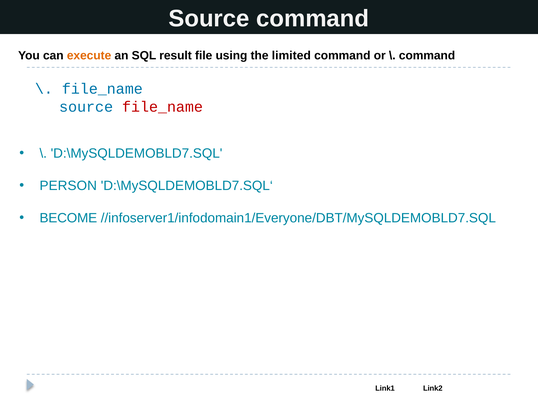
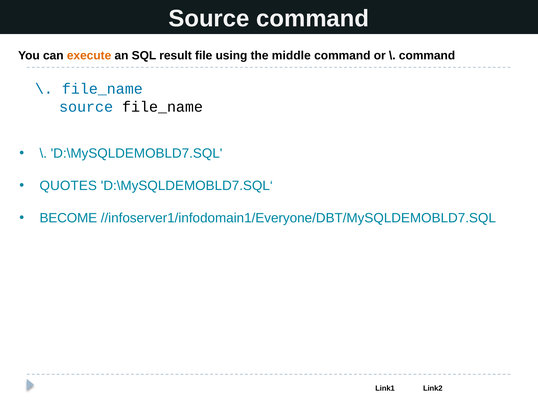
limited: limited -> middle (291, 55)
file_name colour: red -> black (162, 107)
PERSON: PERSON -> QUOTES (68, 186)
